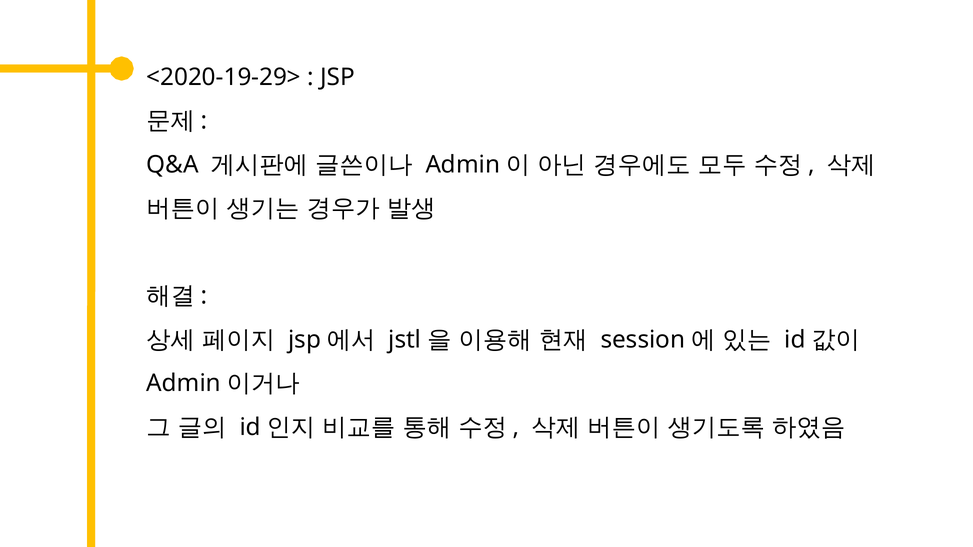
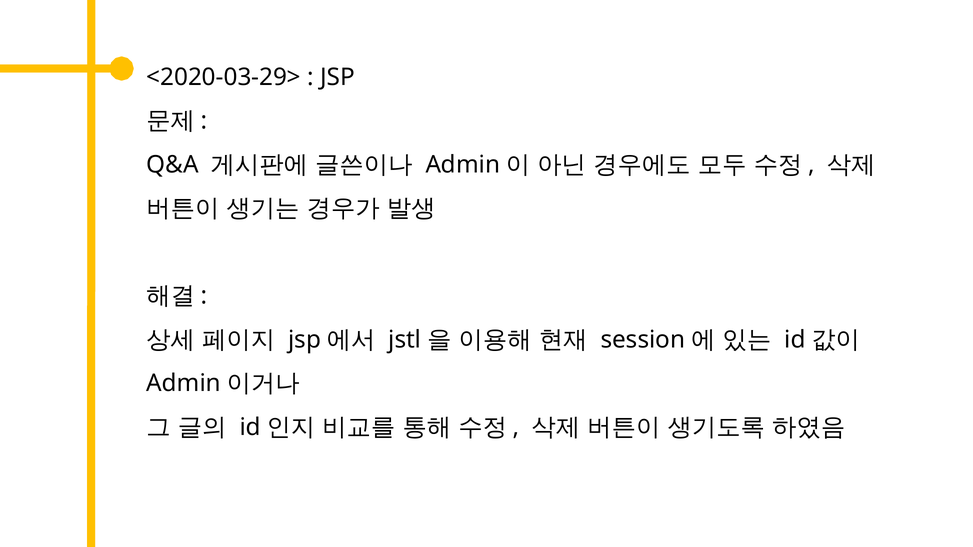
<2020-19-29>: <2020-19-29> -> <2020-03-29> (224, 77)
